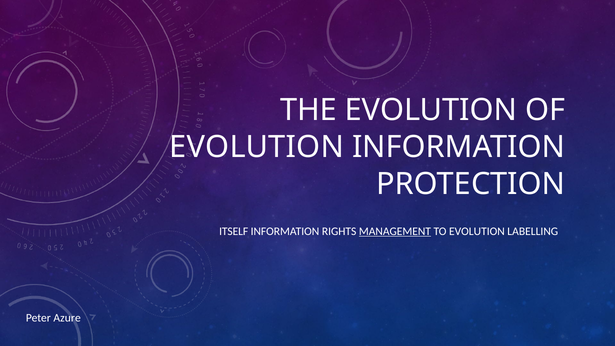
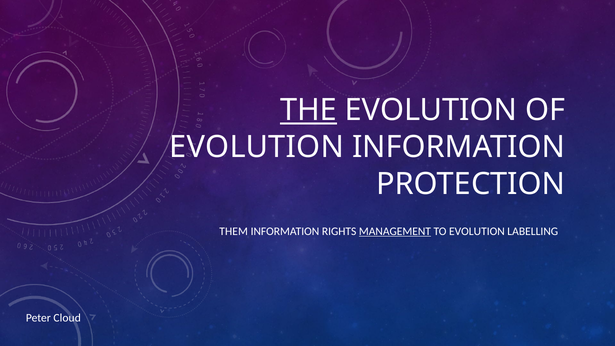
THE underline: none -> present (308, 110)
ITSELF: ITSELF -> THEM (234, 231)
Azure: Azure -> Cloud (67, 318)
